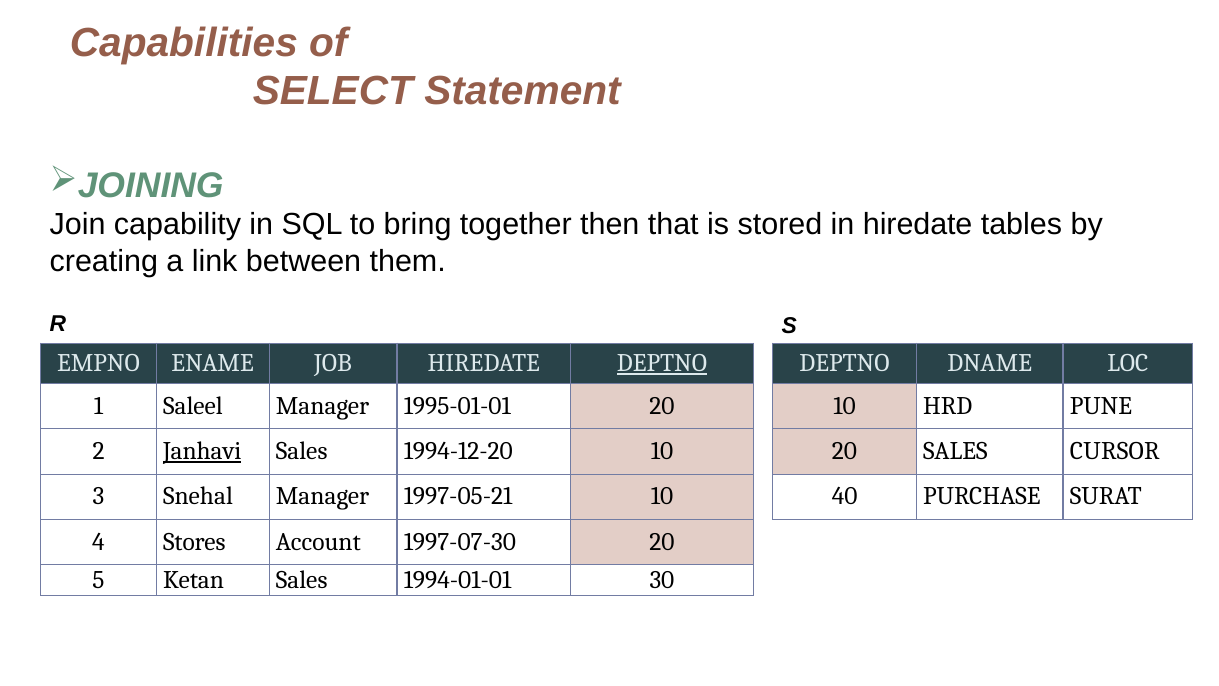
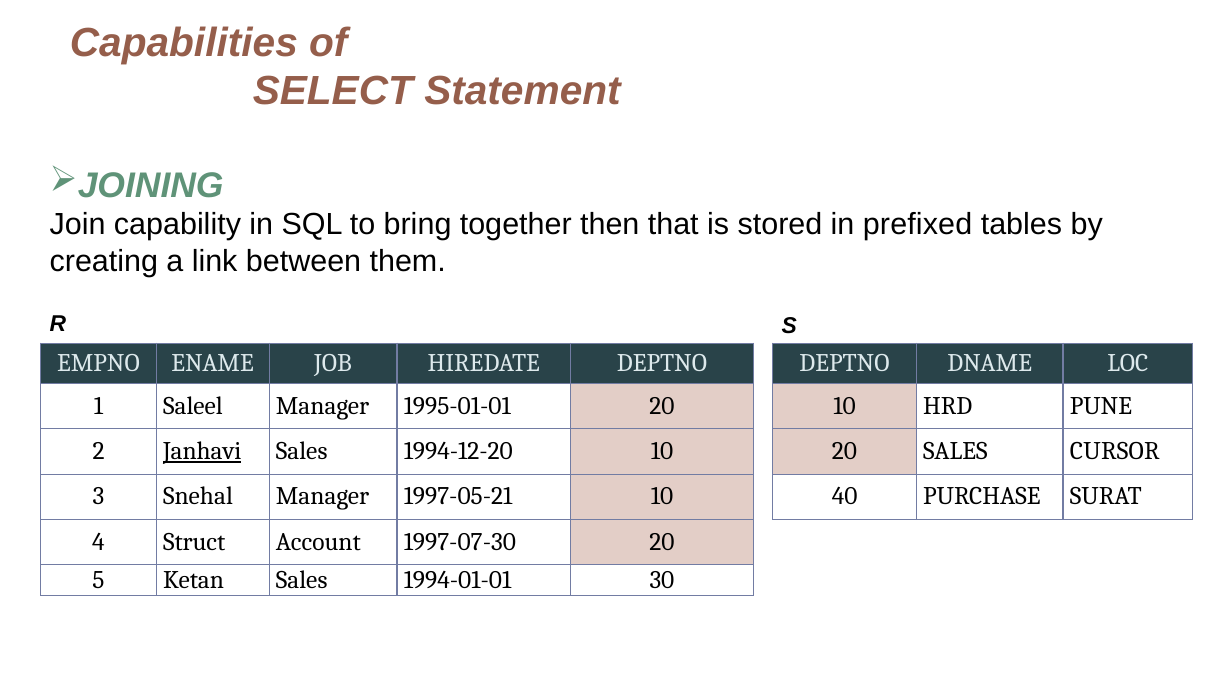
in hiredate: hiredate -> prefixed (918, 225)
DEPTNO underline: present -> none (662, 363)
Stores: Stores -> Struct (194, 542)
